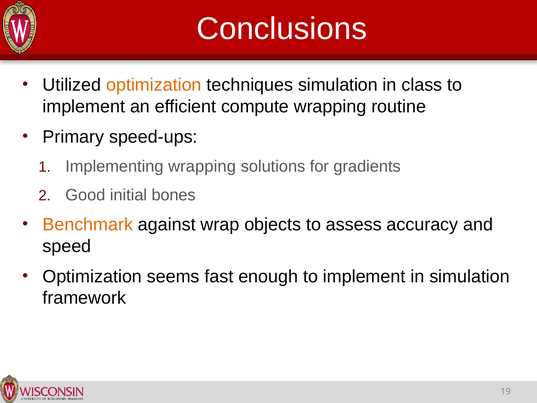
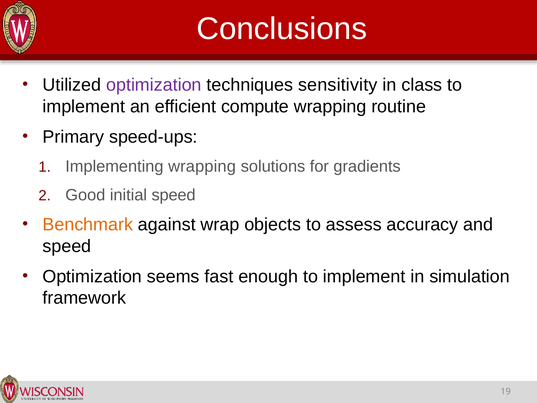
optimization colour: orange -> purple (154, 85)
techniques simulation: simulation -> sensitivity (338, 85)
initial bones: bones -> speed (174, 195)
